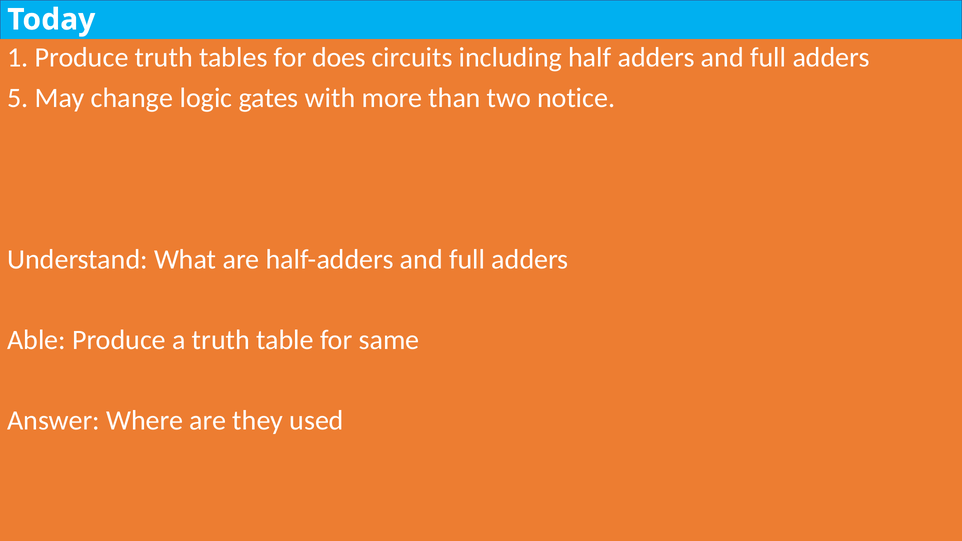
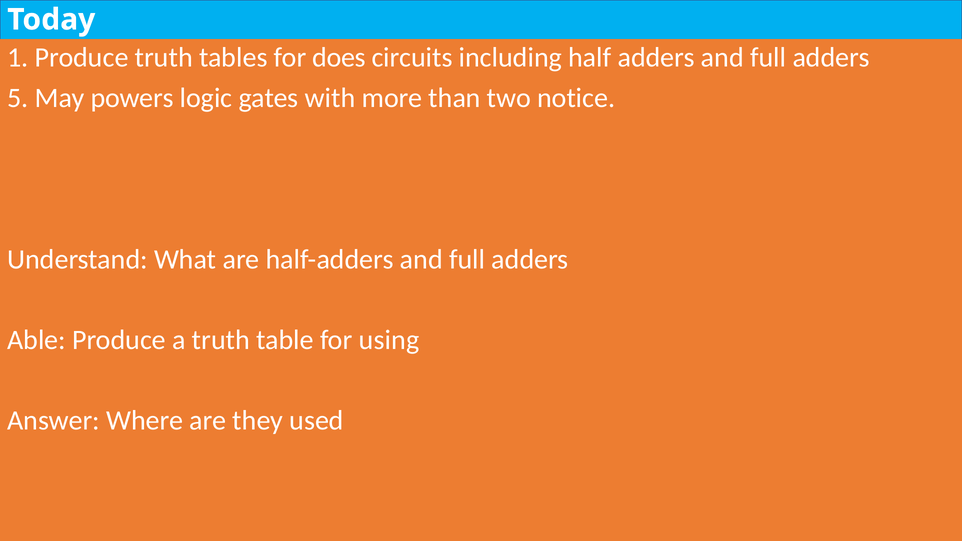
change: change -> powers (132, 98)
same: same -> using (389, 340)
